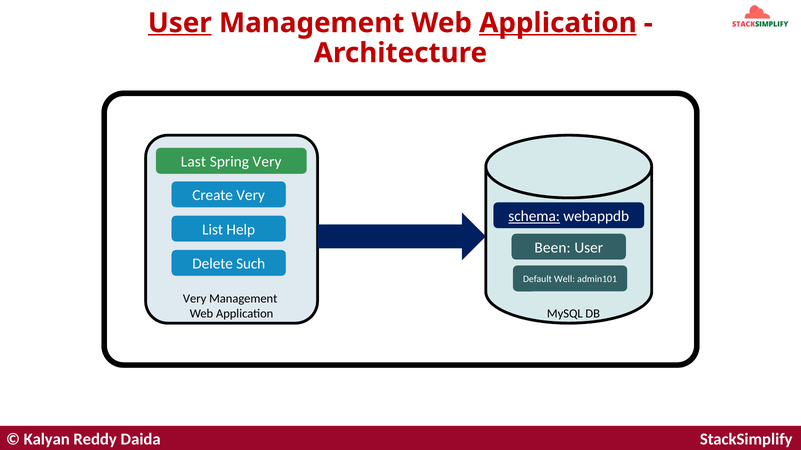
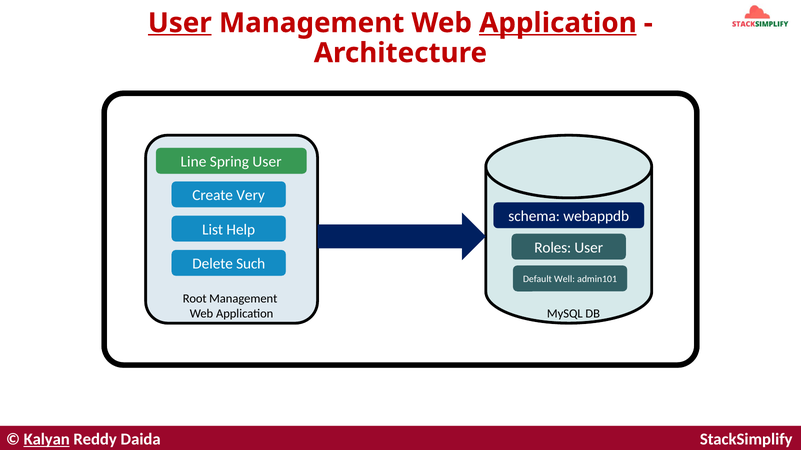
Last: Last -> Line (193, 162)
Spring Very: Very -> User (267, 162)
schema underline: present -> none (534, 217)
Been: Been -> Roles (553, 248)
Very: Very -> Root (195, 299)
Kalyan underline: none -> present (47, 440)
